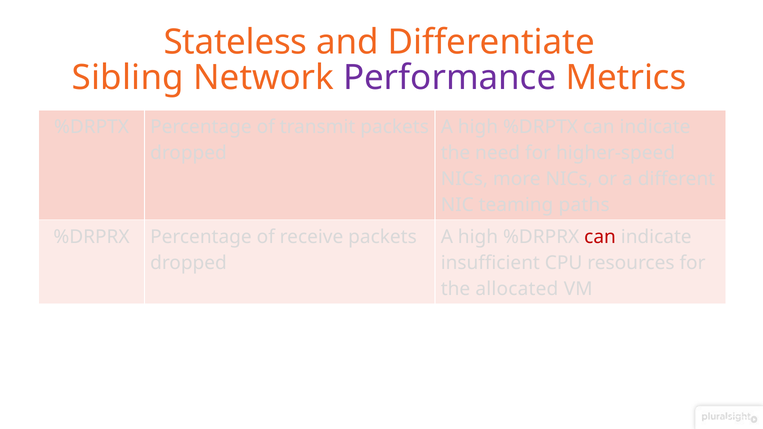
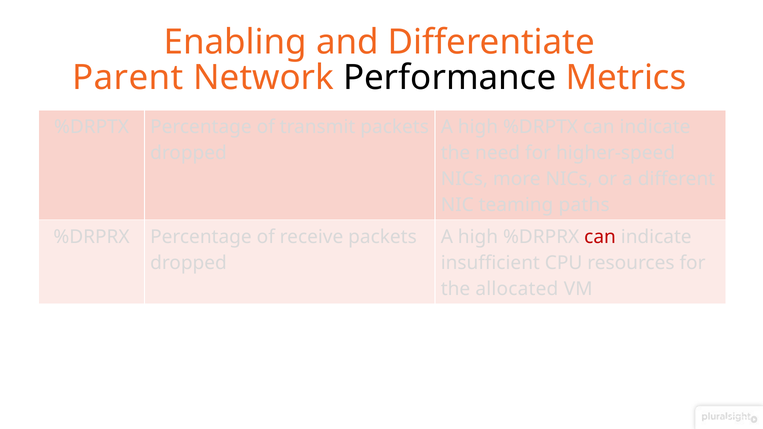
Stateless: Stateless -> Enabling (235, 42)
Sibling: Sibling -> Parent (128, 78)
Performance colour: purple -> black (450, 78)
